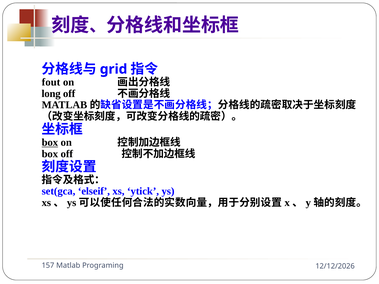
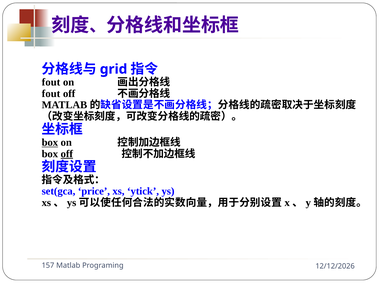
long: long -> fout (51, 94)
off underline: none -> present (67, 154)
elseif: elseif -> price (94, 191)
